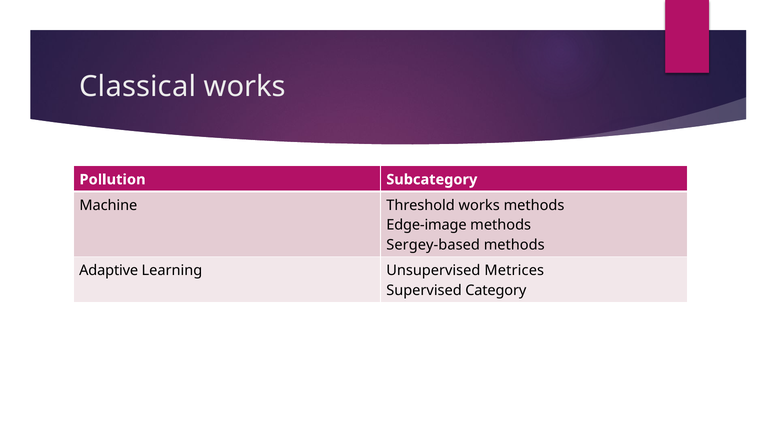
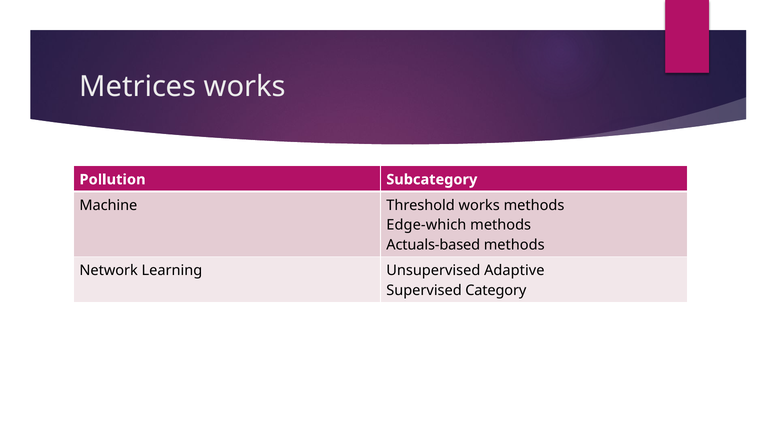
Classical: Classical -> Metrices (138, 87)
Edge-image: Edge-image -> Edge-which (426, 225)
Sergey-based: Sergey-based -> Actuals-based (433, 245)
Adaptive: Adaptive -> Network (109, 271)
Metrices: Metrices -> Adaptive (514, 271)
